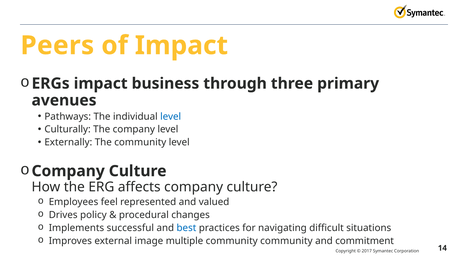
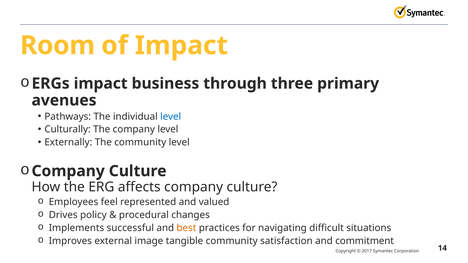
Peers: Peers -> Room (58, 46)
best colour: blue -> orange (186, 228)
multiple: multiple -> tangible (184, 241)
community community: community -> satisfaction (286, 241)
